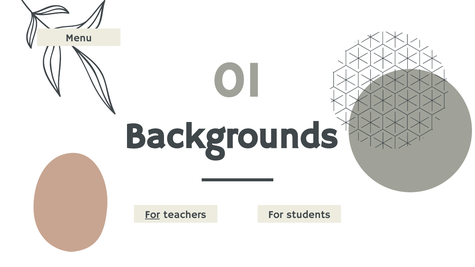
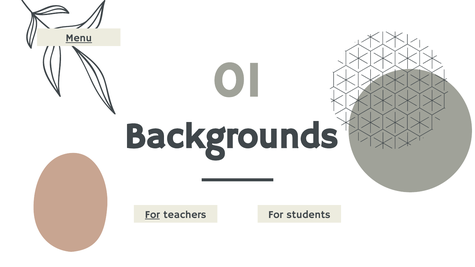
Menu underline: none -> present (79, 38)
